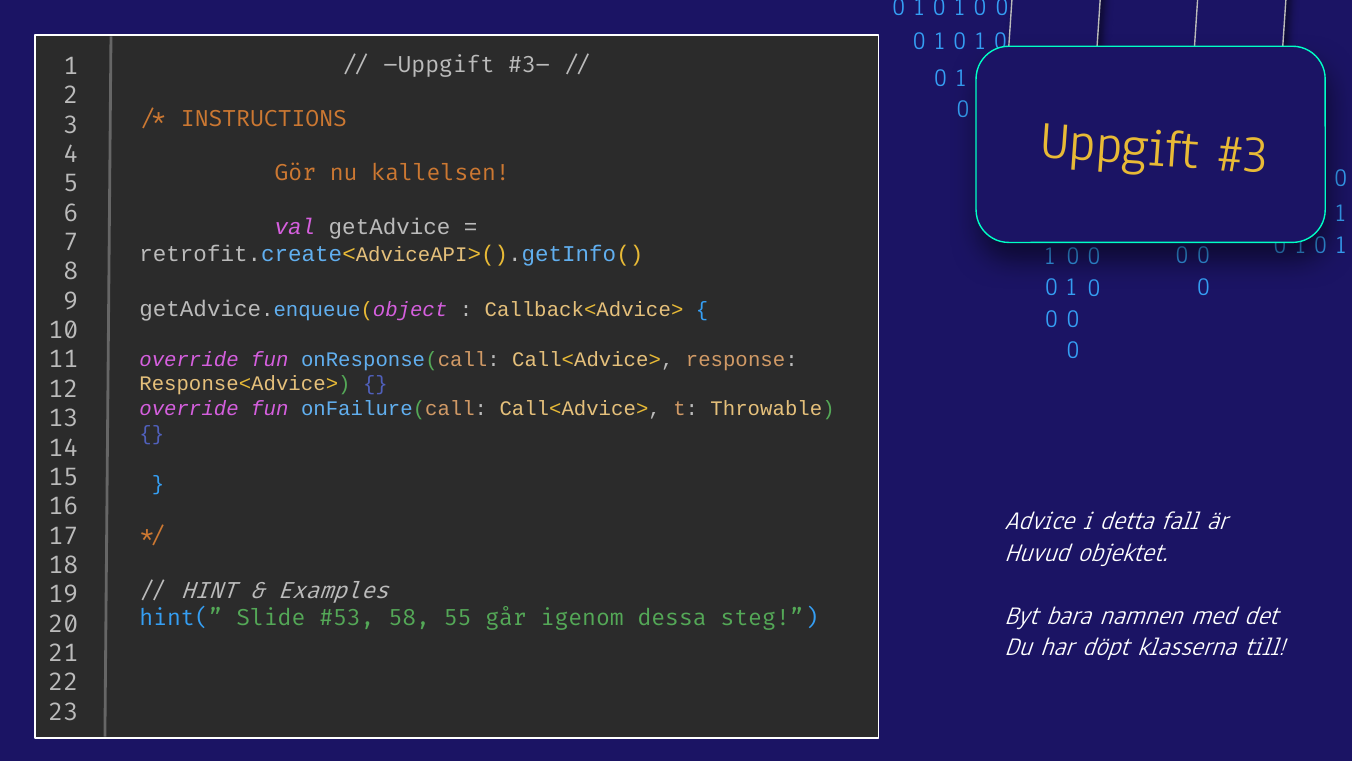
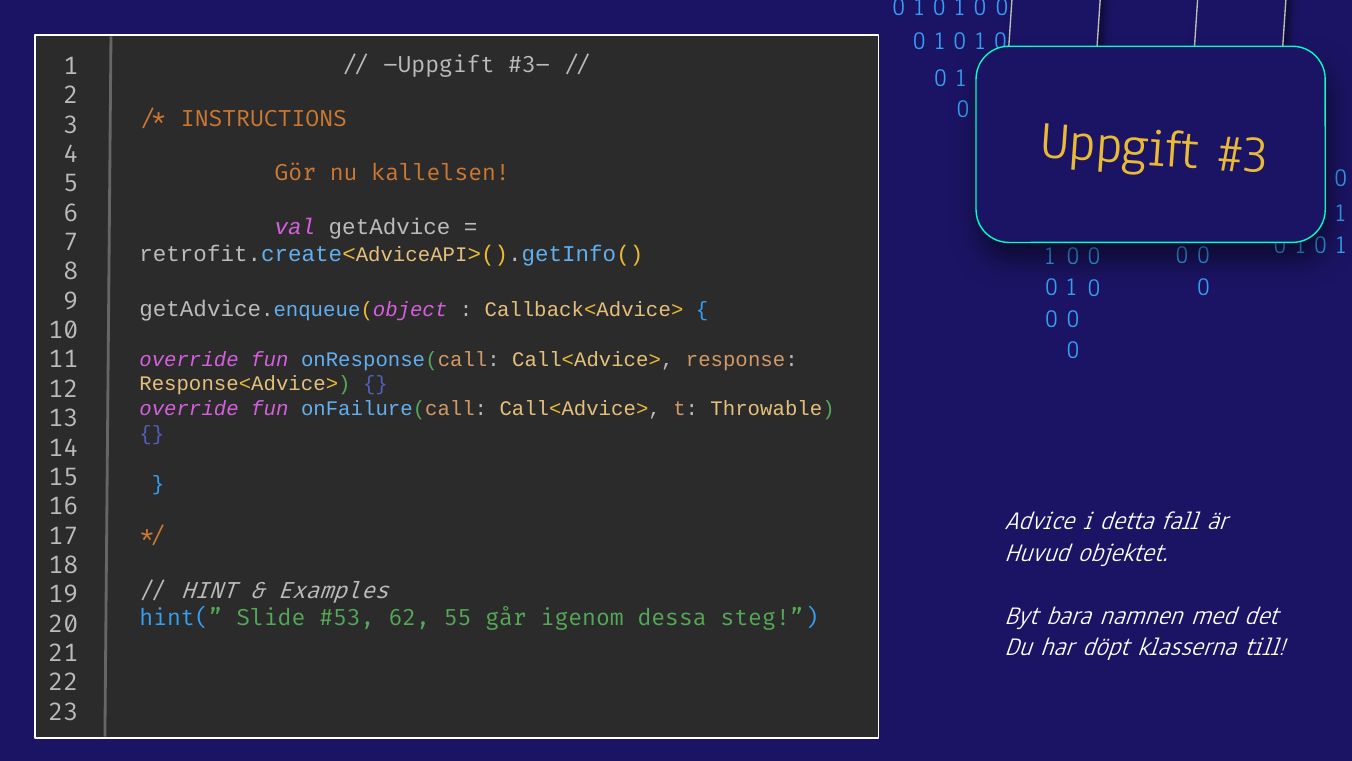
58: 58 -> 62 (409, 617)
